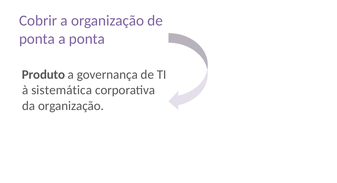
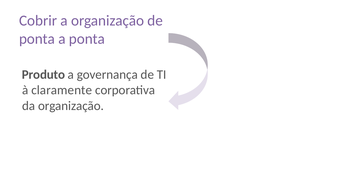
sistemática: sistemática -> claramente (62, 90)
